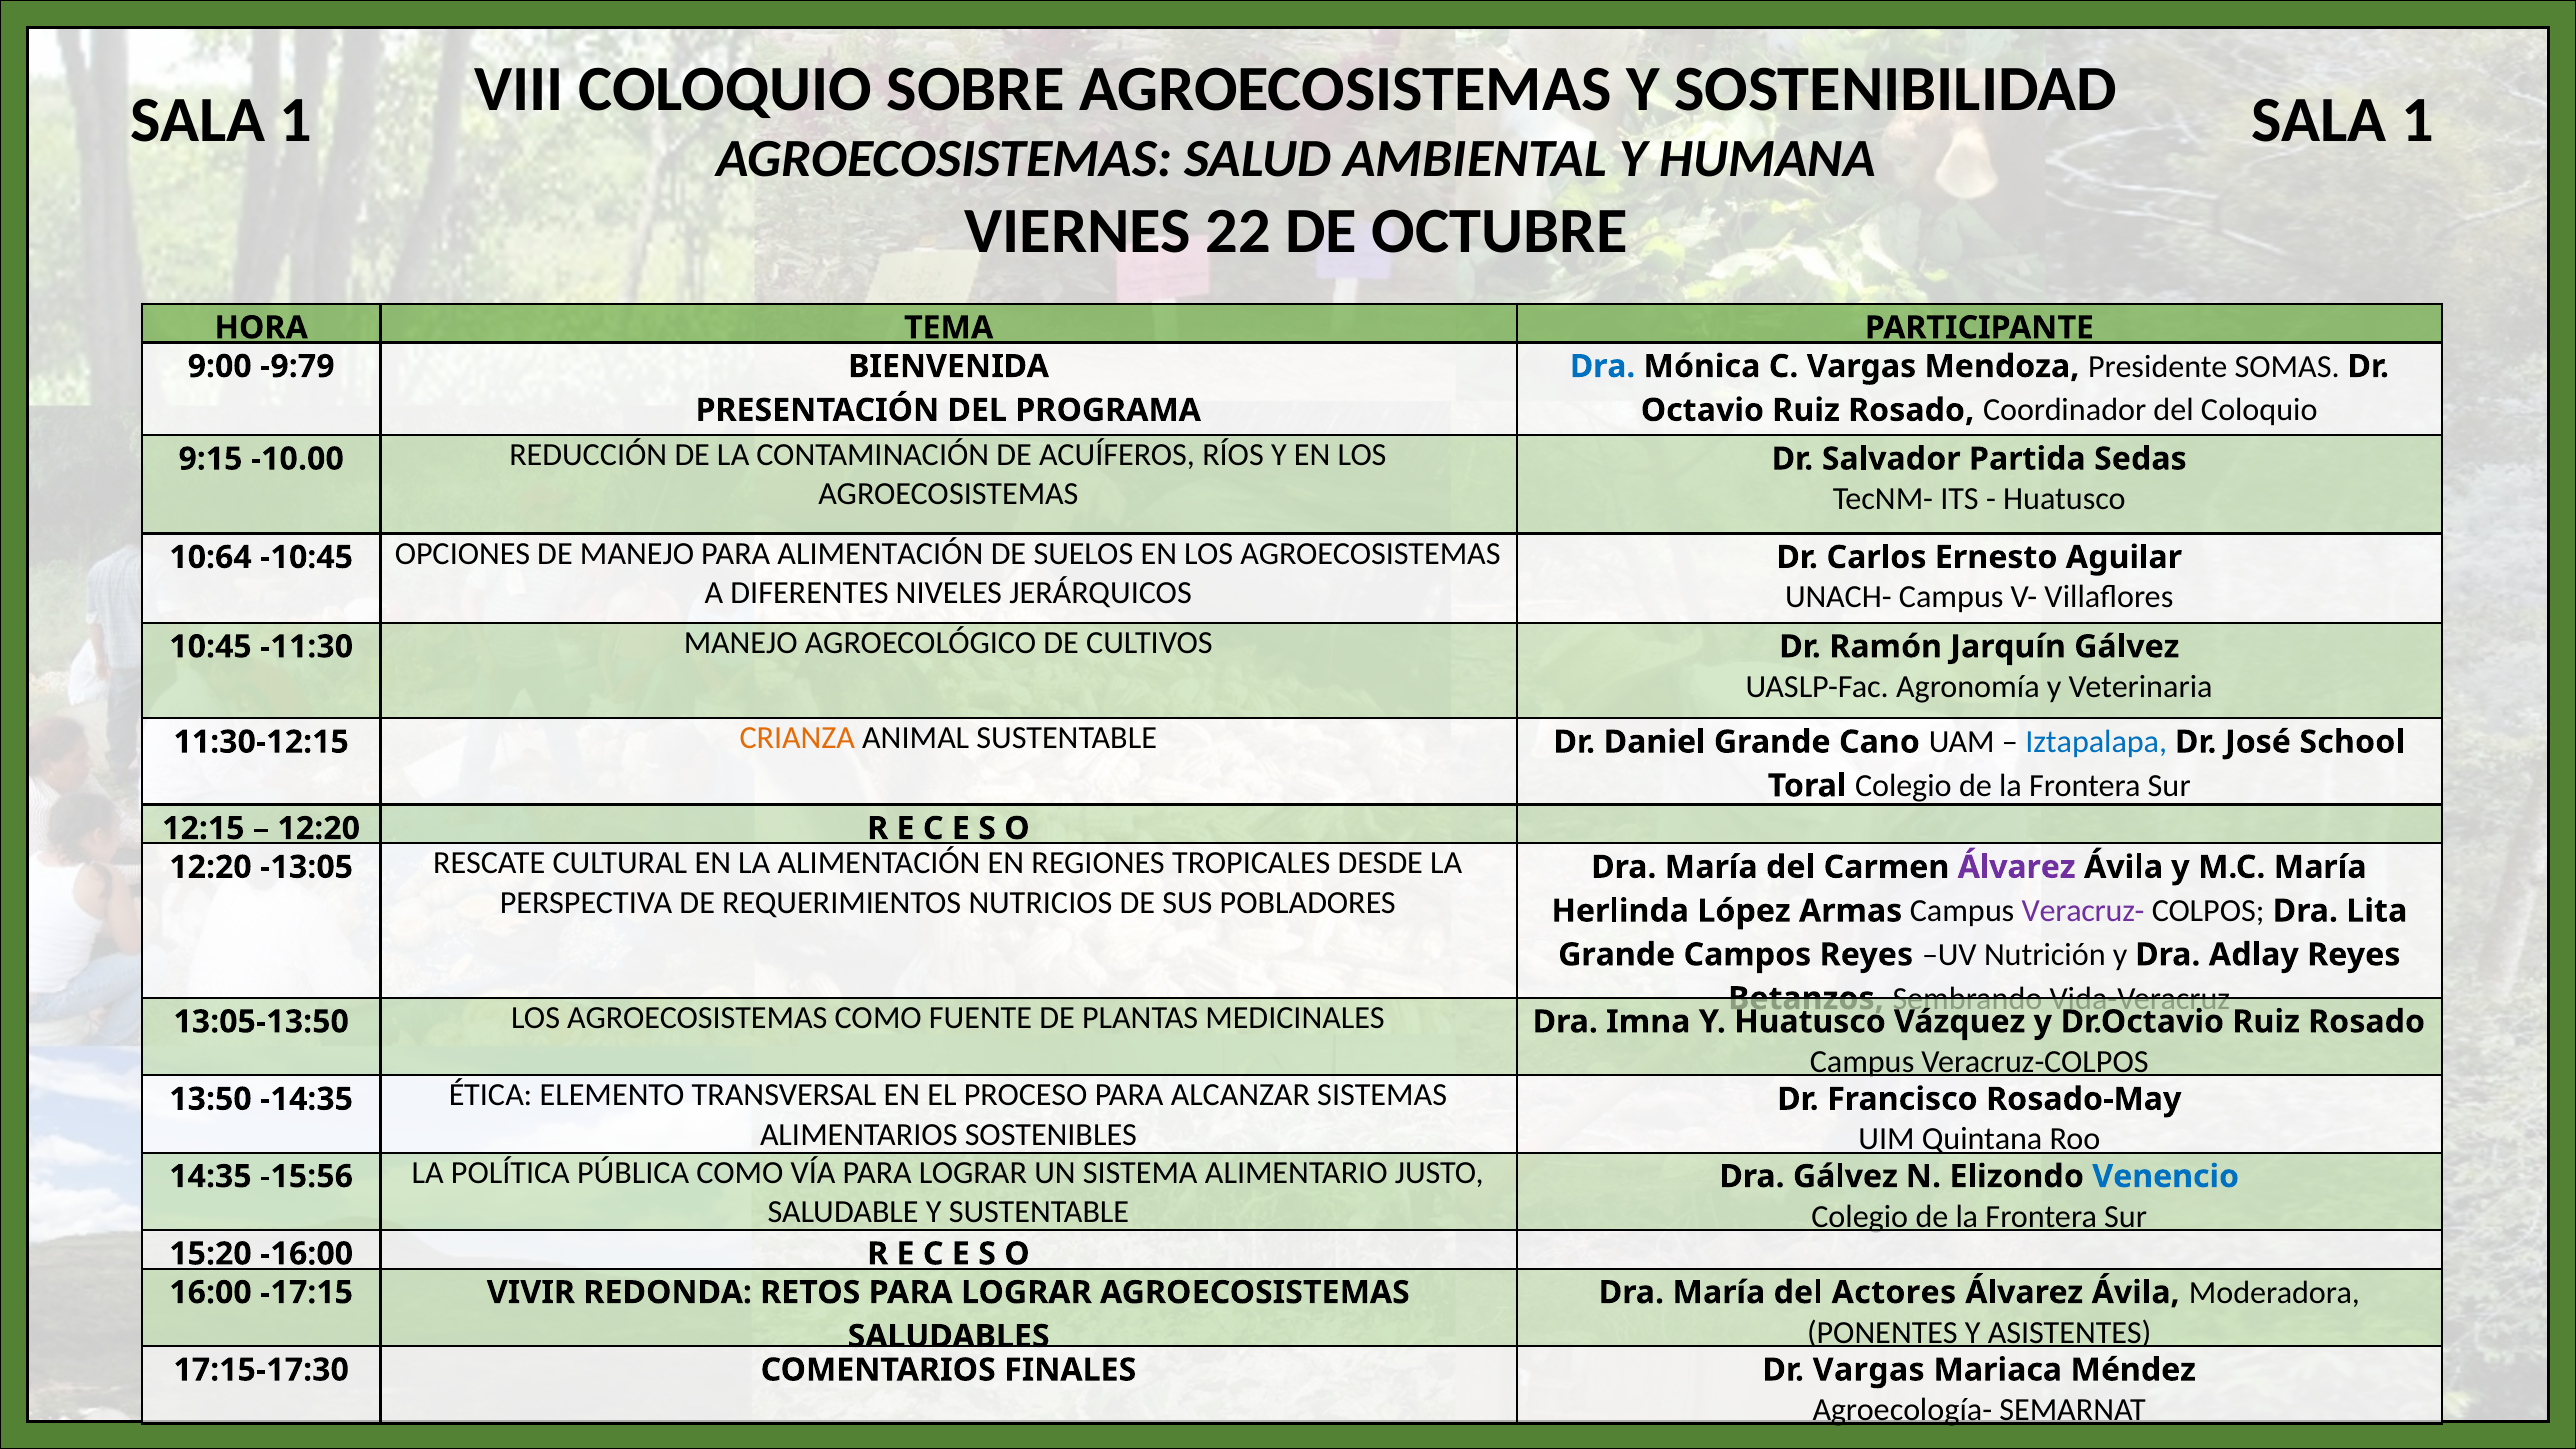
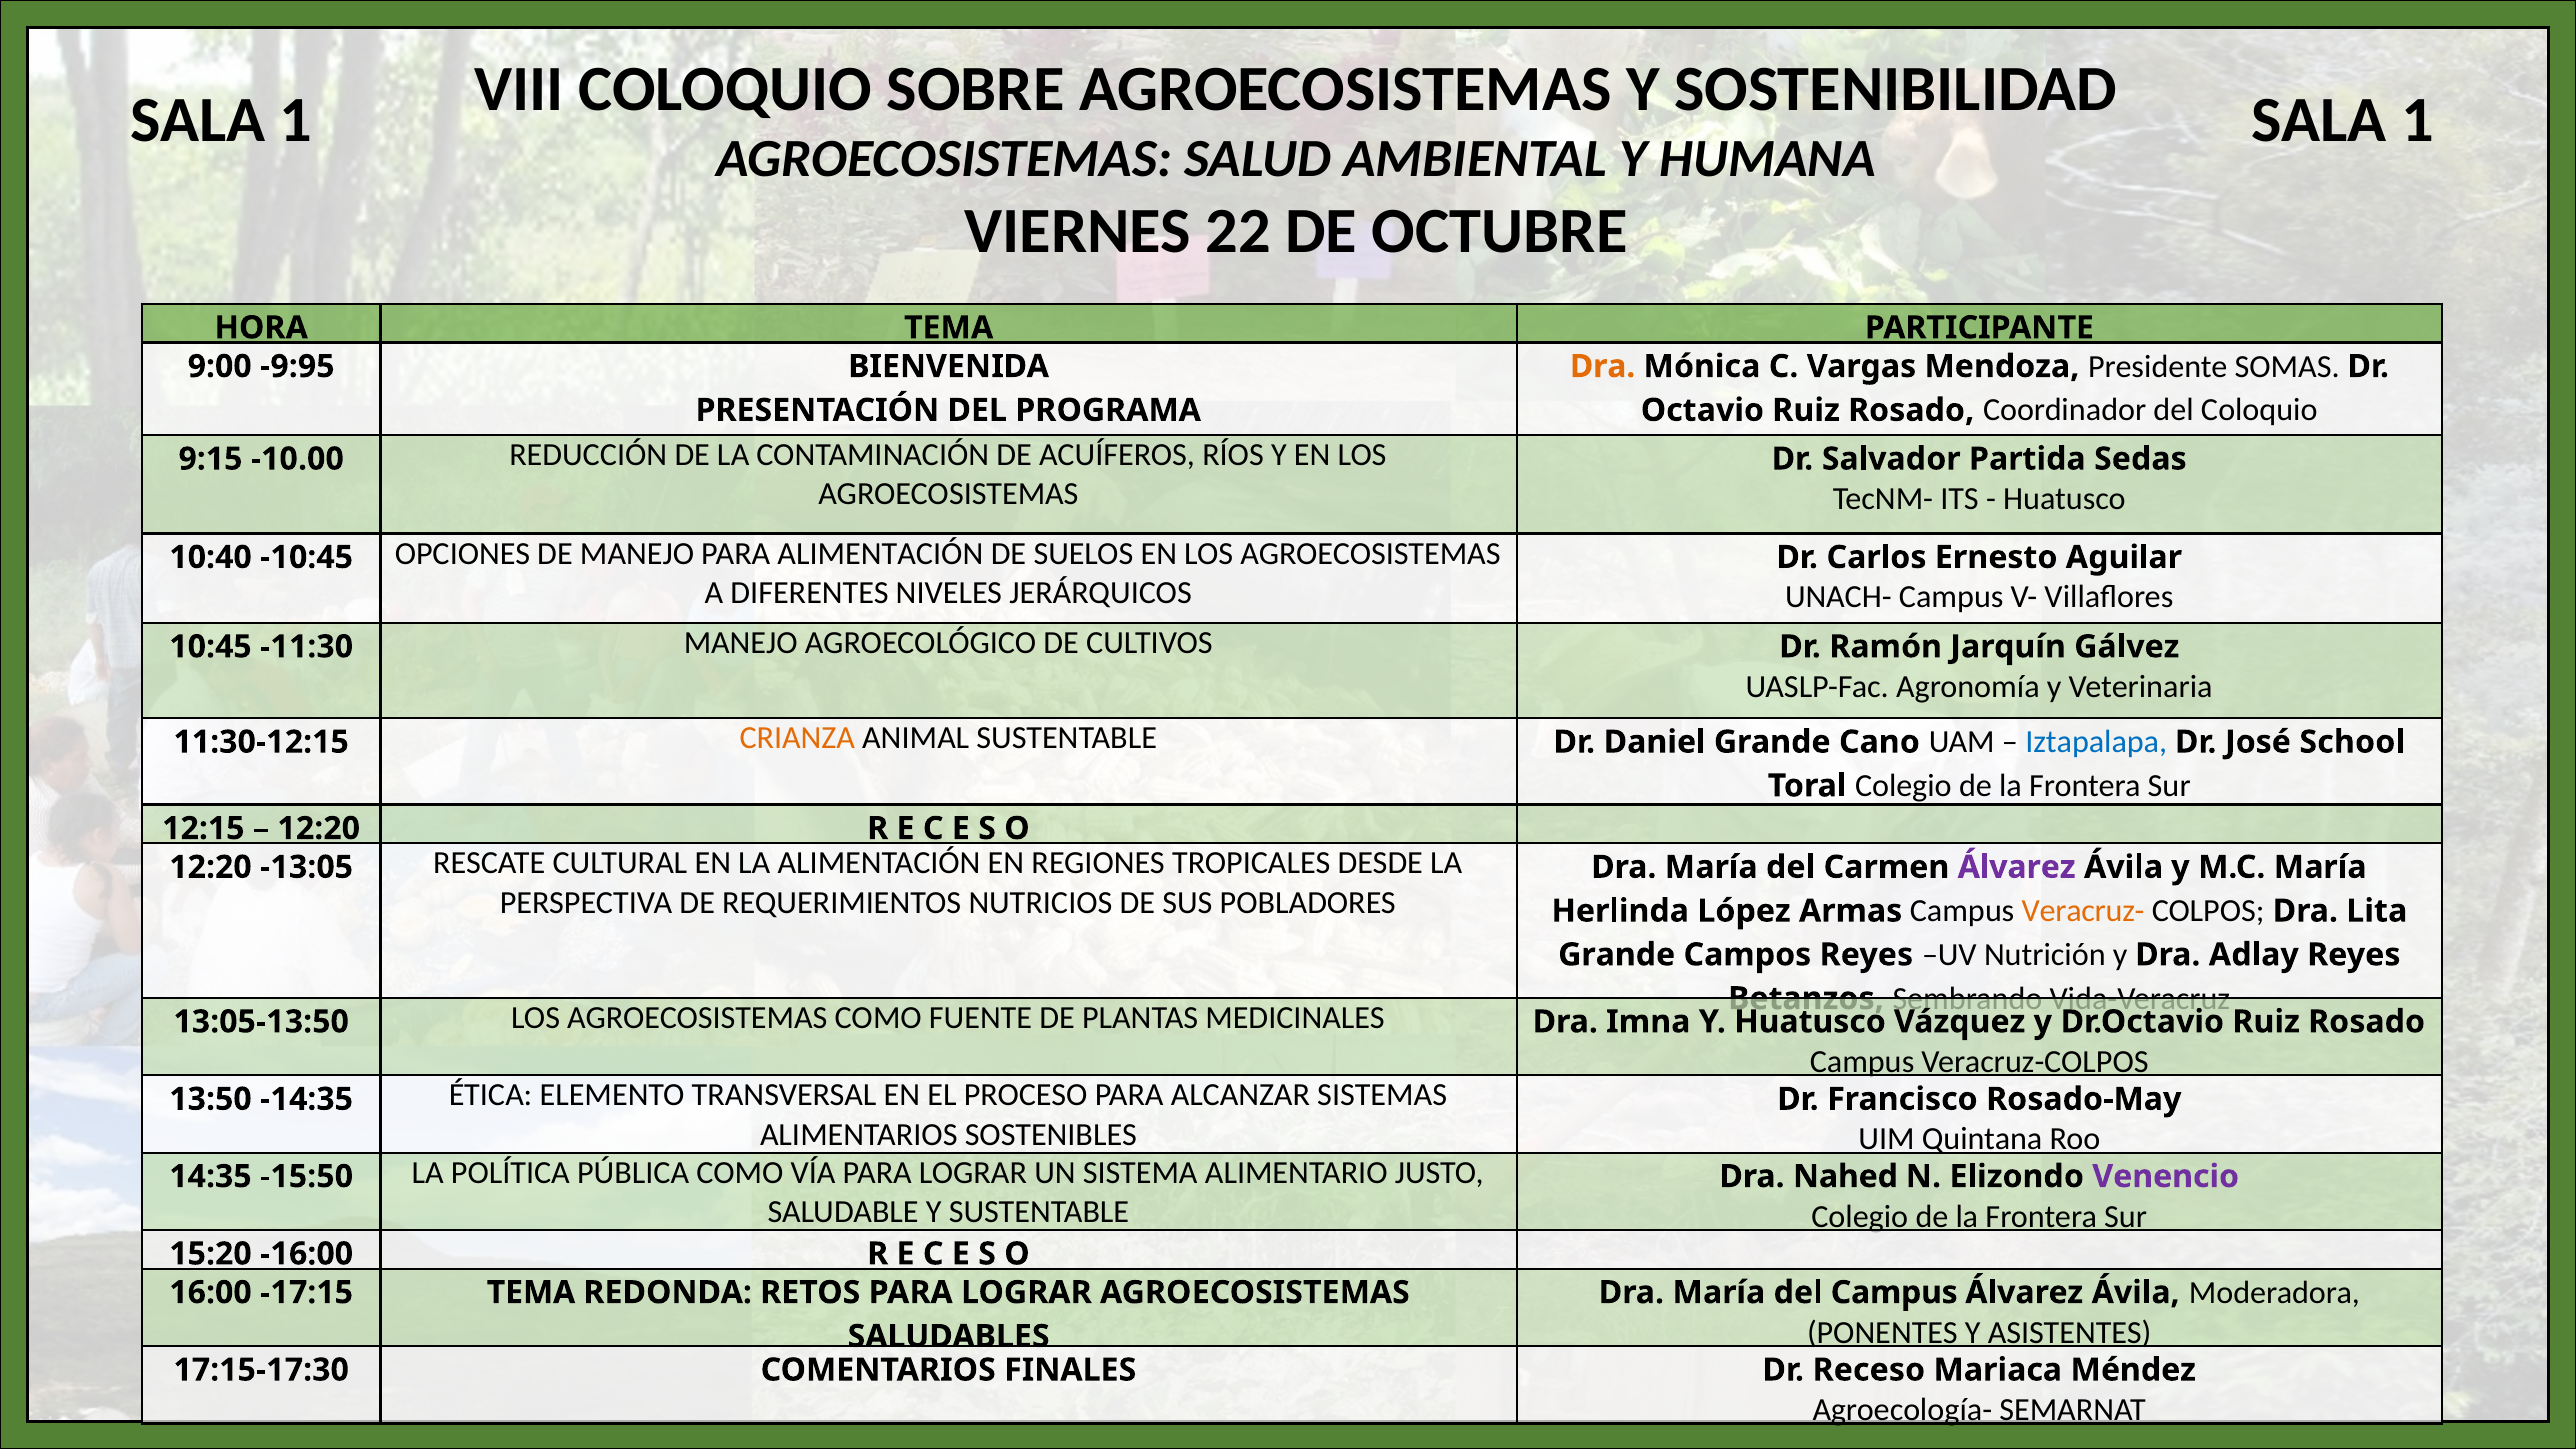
-9:79: -9:79 -> -9:95 (297, 366)
Dra colour: blue -> orange (1603, 366)
10:64: 10:64 -> 10:40 (211, 557)
Veracruz- colour: purple -> orange (2083, 911)
-15:56: -15:56 -> -15:50 (307, 1176)
Dra Gálvez: Gálvez -> Nahed (1845, 1176)
Venencio colour: blue -> purple (2166, 1176)
-17:15 VIVIR: VIVIR -> TEMA (531, 1293)
del Actores: Actores -> Campus (1894, 1293)
Dr Vargas: Vargas -> Receso (1869, 1370)
